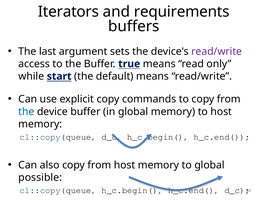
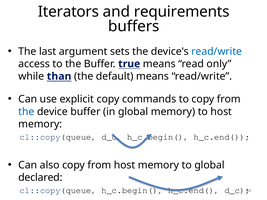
read/write colour: purple -> blue (217, 51)
start: start -> than (59, 76)
possible: possible -> declared (40, 178)
